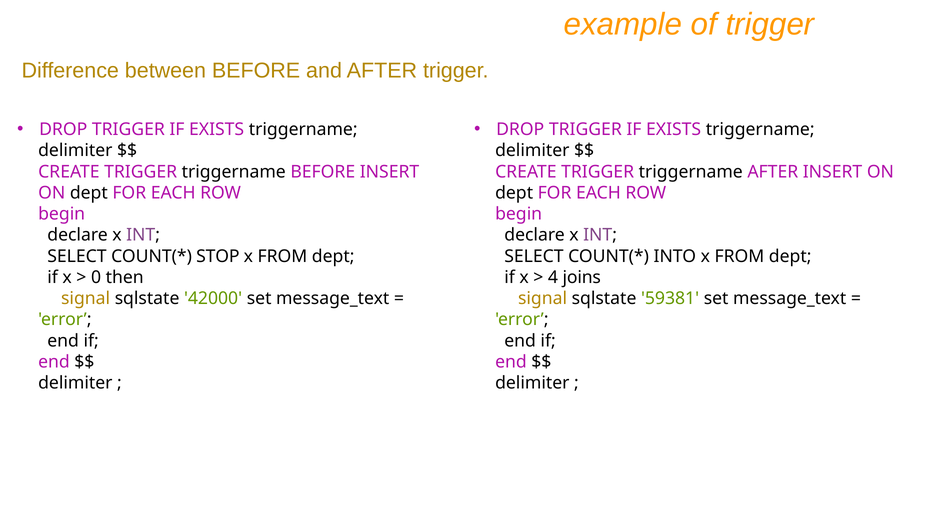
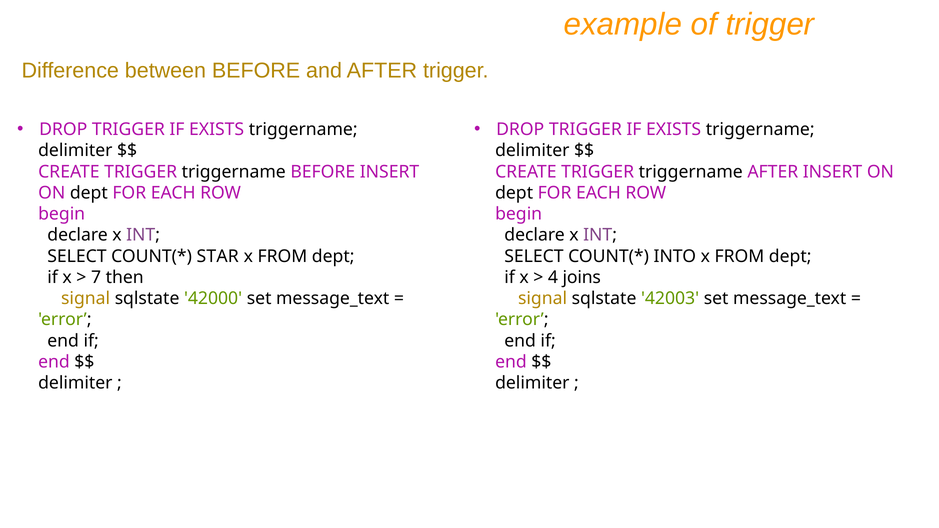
STOP: STOP -> STAR (218, 256)
0: 0 -> 7 (96, 277)
59381: 59381 -> 42003 (670, 299)
